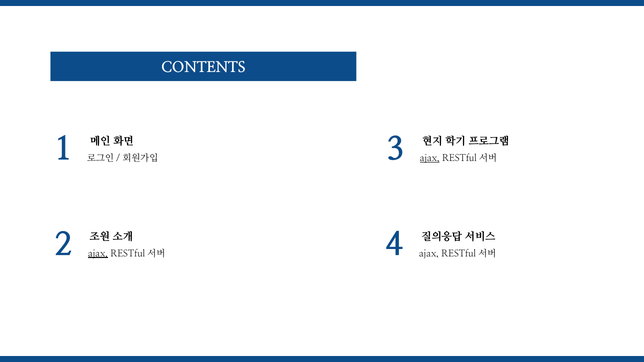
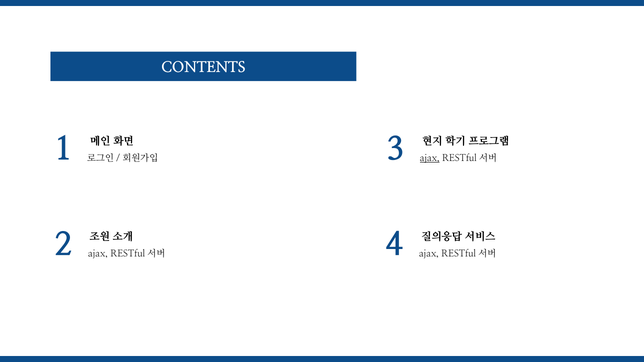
ajax underline: present -> none (98, 254)
